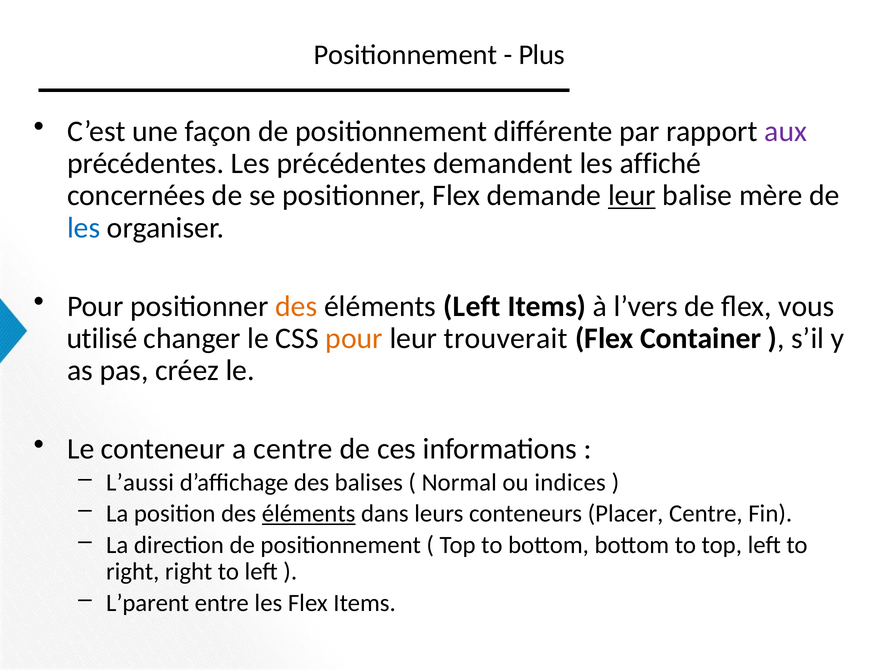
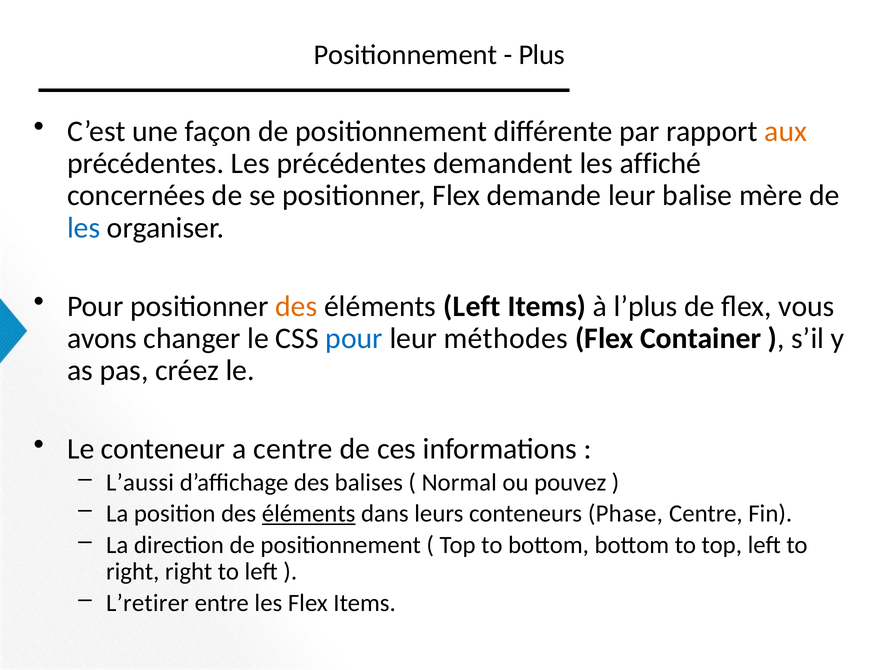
aux colour: purple -> orange (786, 131)
leur underline: present -> none (632, 195)
l’vers: l’vers -> l’plus (646, 306)
utilisé: utilisé -> avons (102, 338)
pour colour: orange -> blue (354, 338)
trouverait: trouverait -> méthodes (506, 338)
indices: indices -> pouvez (570, 482)
Placer: Placer -> Phase (625, 513)
L’parent: L’parent -> L’retirer (147, 603)
